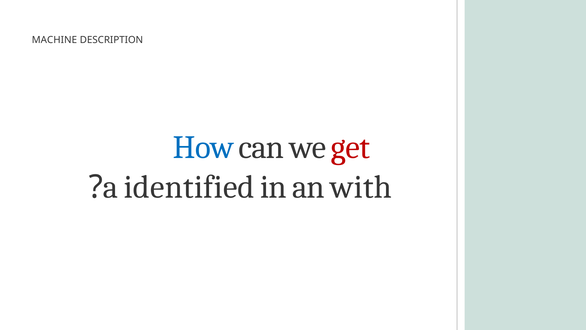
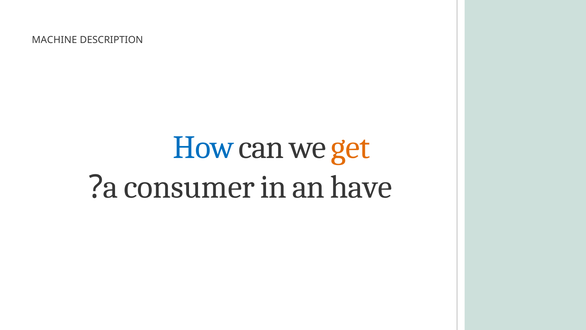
get colour: red -> orange (351, 147)
identified: identified -> consumer (189, 187)
with: with -> have (361, 187)
